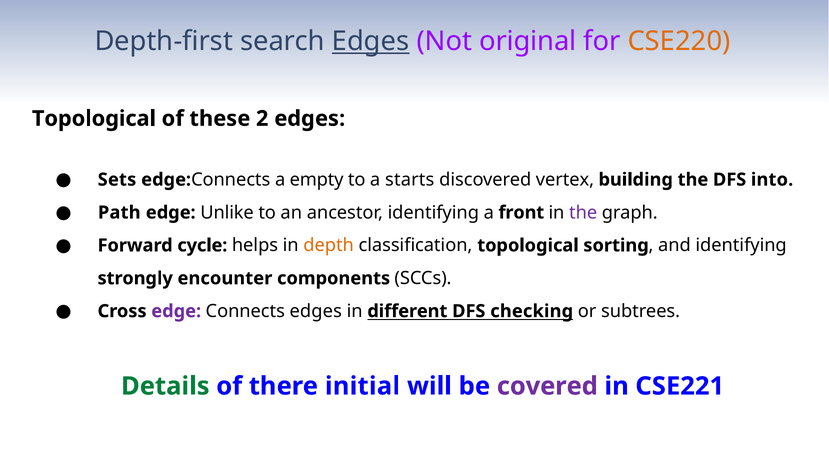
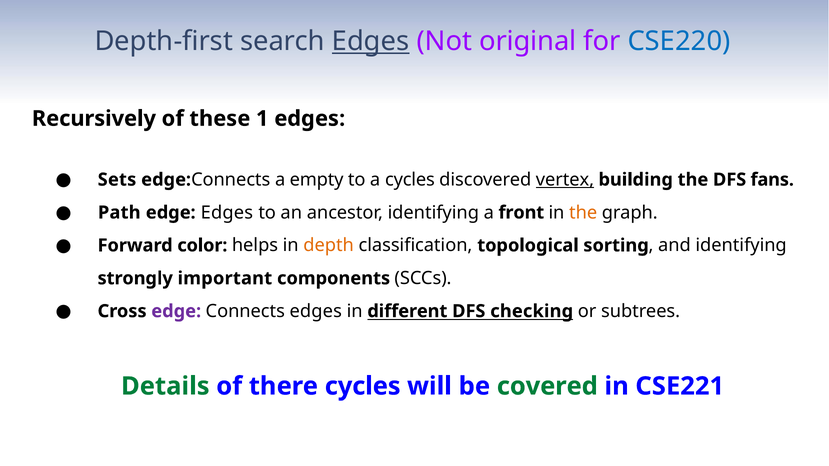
CSE220 colour: orange -> blue (679, 41)
Topological: Topological -> Recursively (94, 119)
2: 2 -> 1 (262, 119)
a starts: starts -> cycles (410, 180)
vertex underline: none -> present (565, 180)
into: into -> fans (772, 180)
edge Unlike: Unlike -> Edges (227, 213)
the colour: purple -> orange (583, 213)
cycle: cycle -> color (202, 246)
encounter: encounter -> important (225, 279)
there initial: initial -> cycles (363, 387)
covered colour: purple -> green (547, 387)
